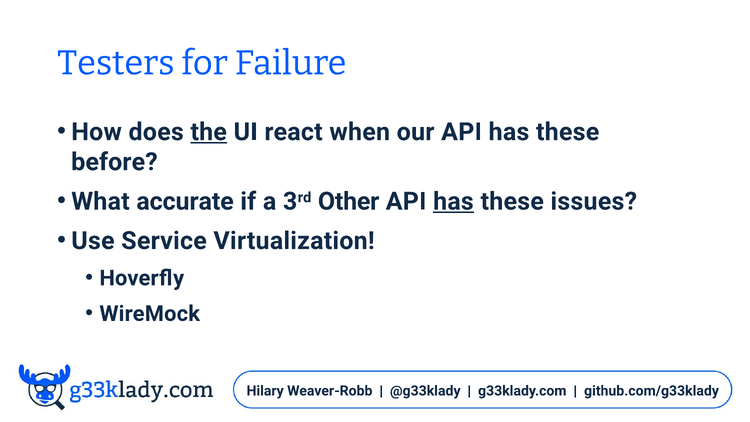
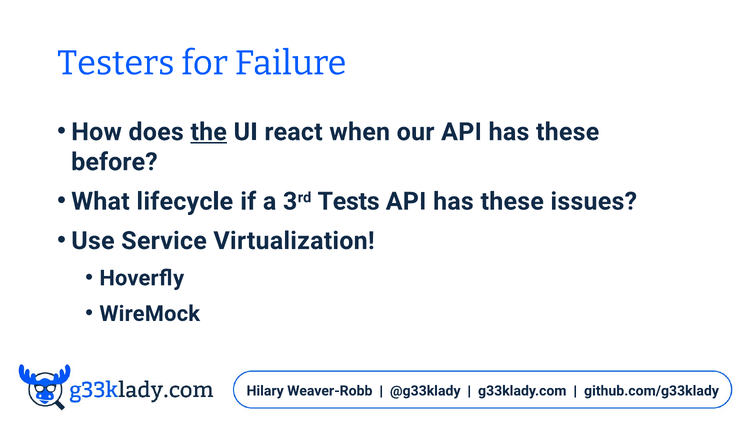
accurate: accurate -> lifecycle (185, 201)
Other: Other -> Tests (349, 201)
has underline: present -> none (453, 201)
